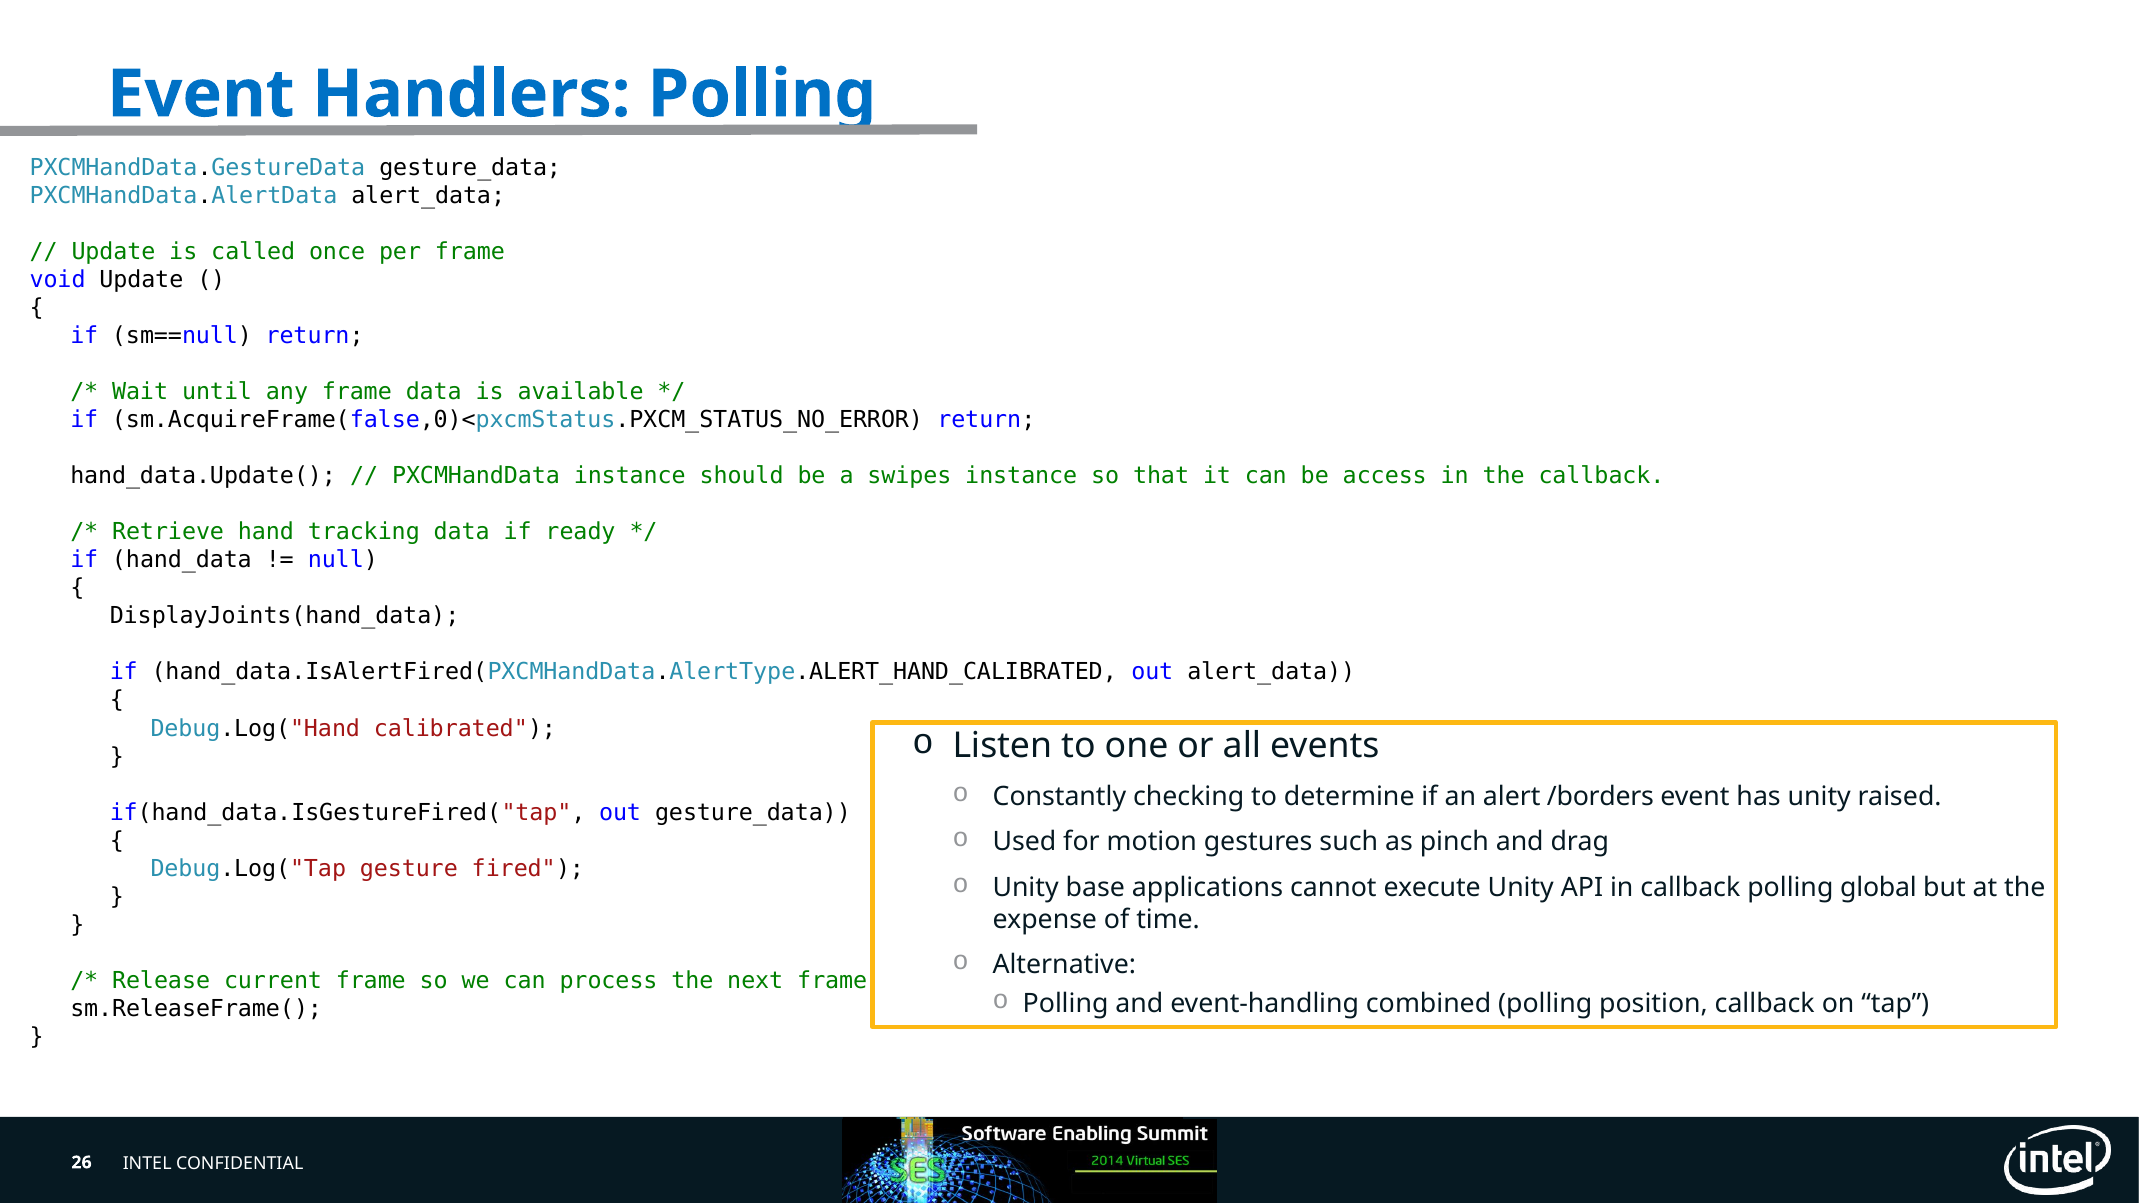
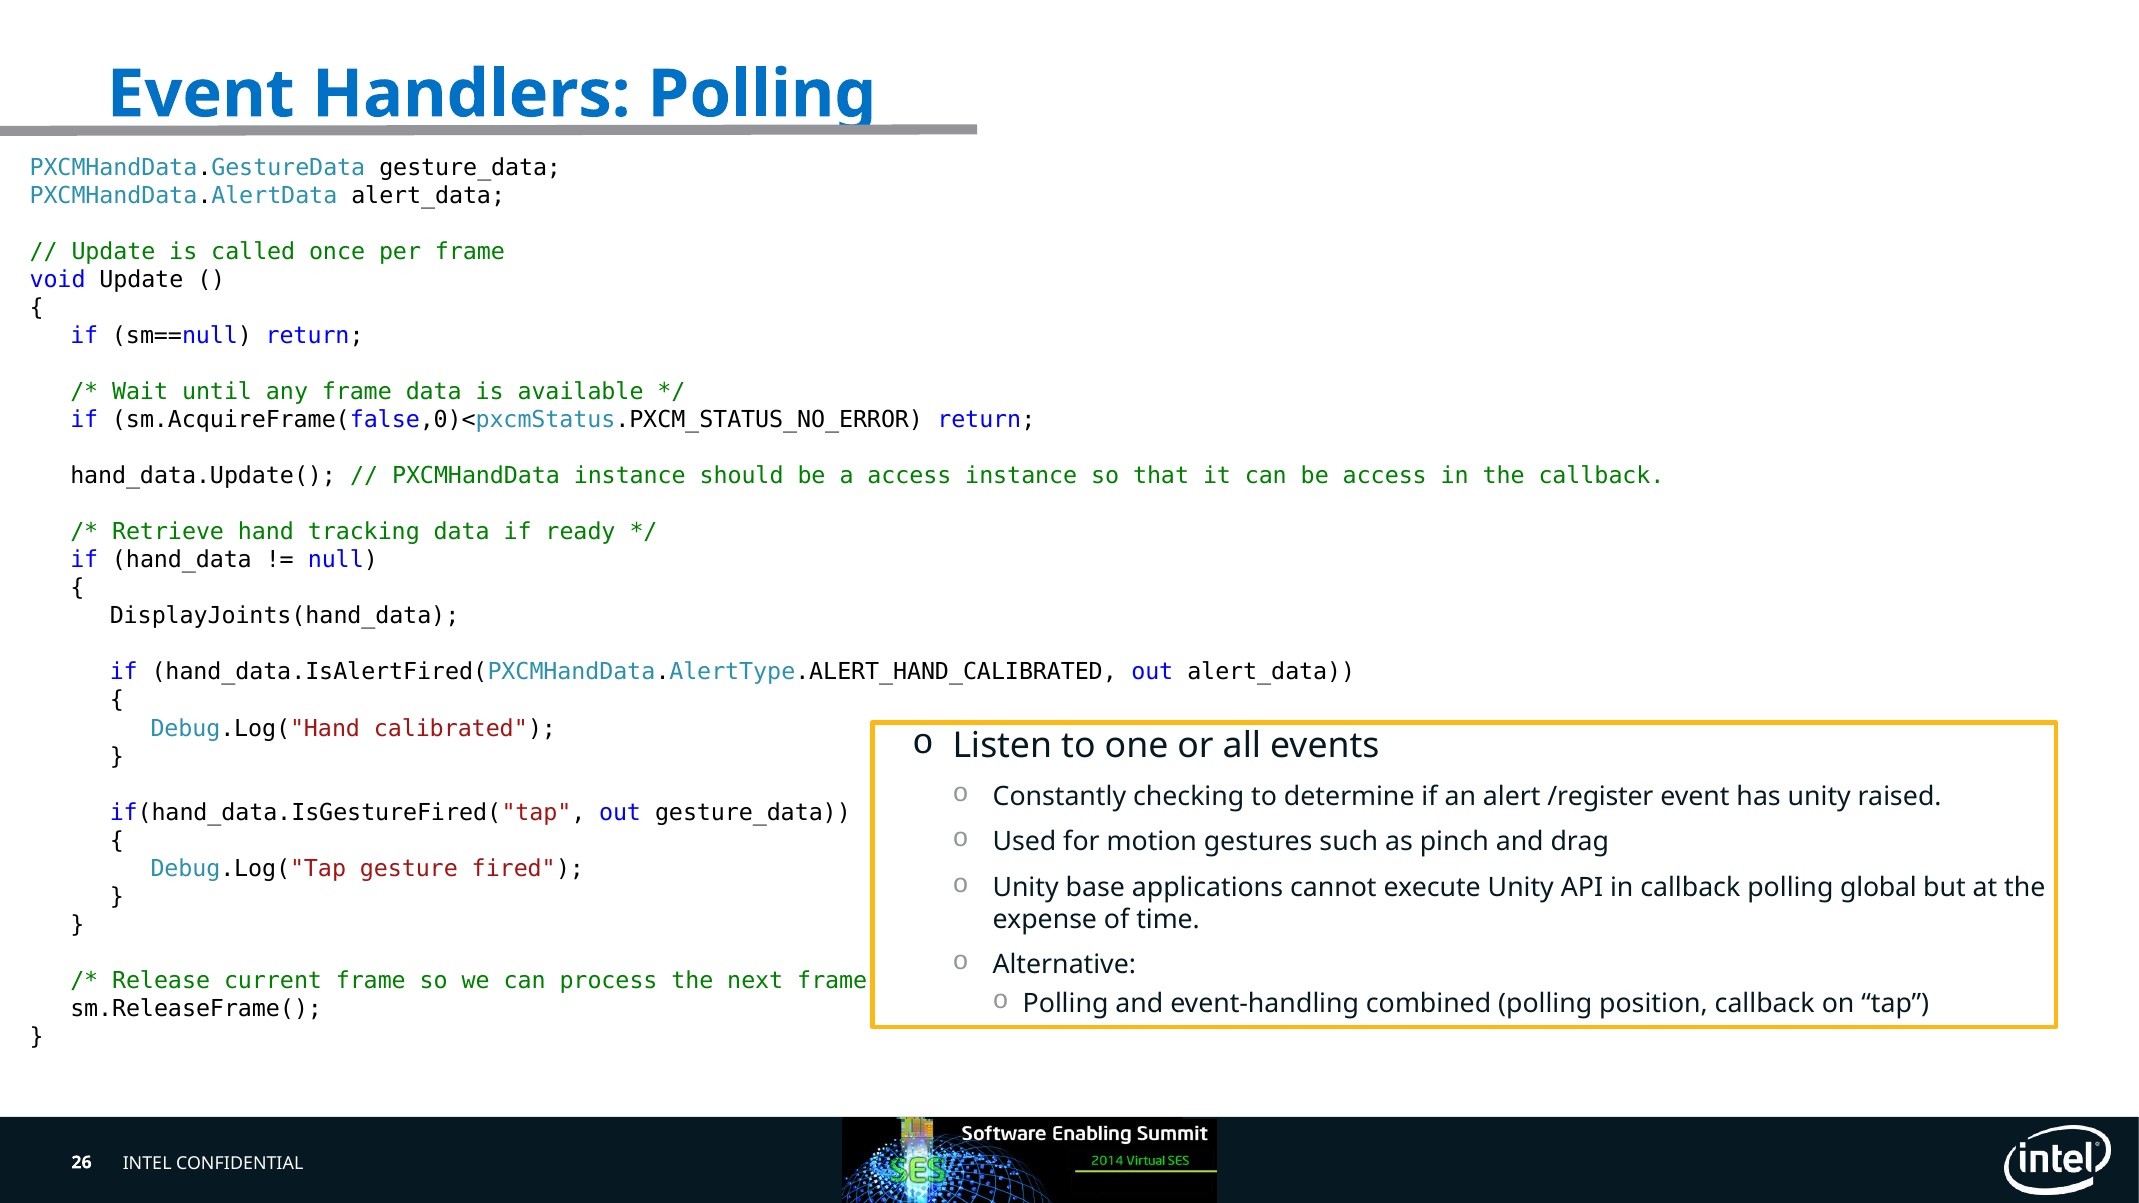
a swipes: swipes -> access (909, 476)
/borders: /borders -> /register (1600, 796)
